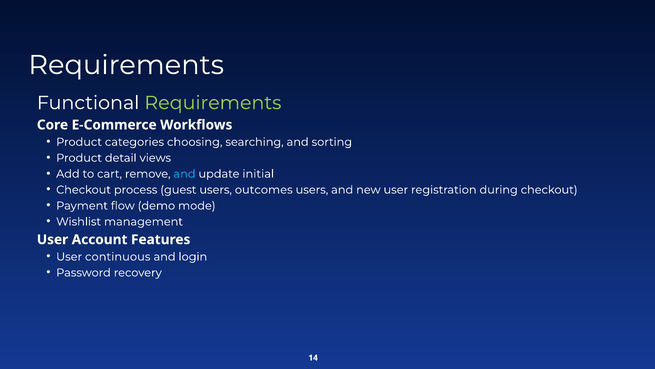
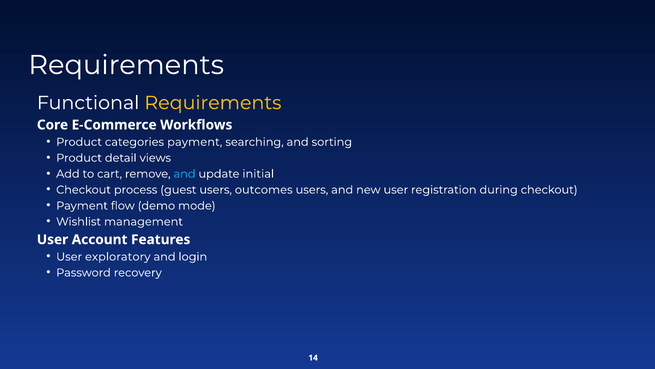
Requirements colour: light green -> yellow (213, 103)
categories choosing: choosing -> payment (195, 142)
continuous: continuous -> exploratory (118, 256)
